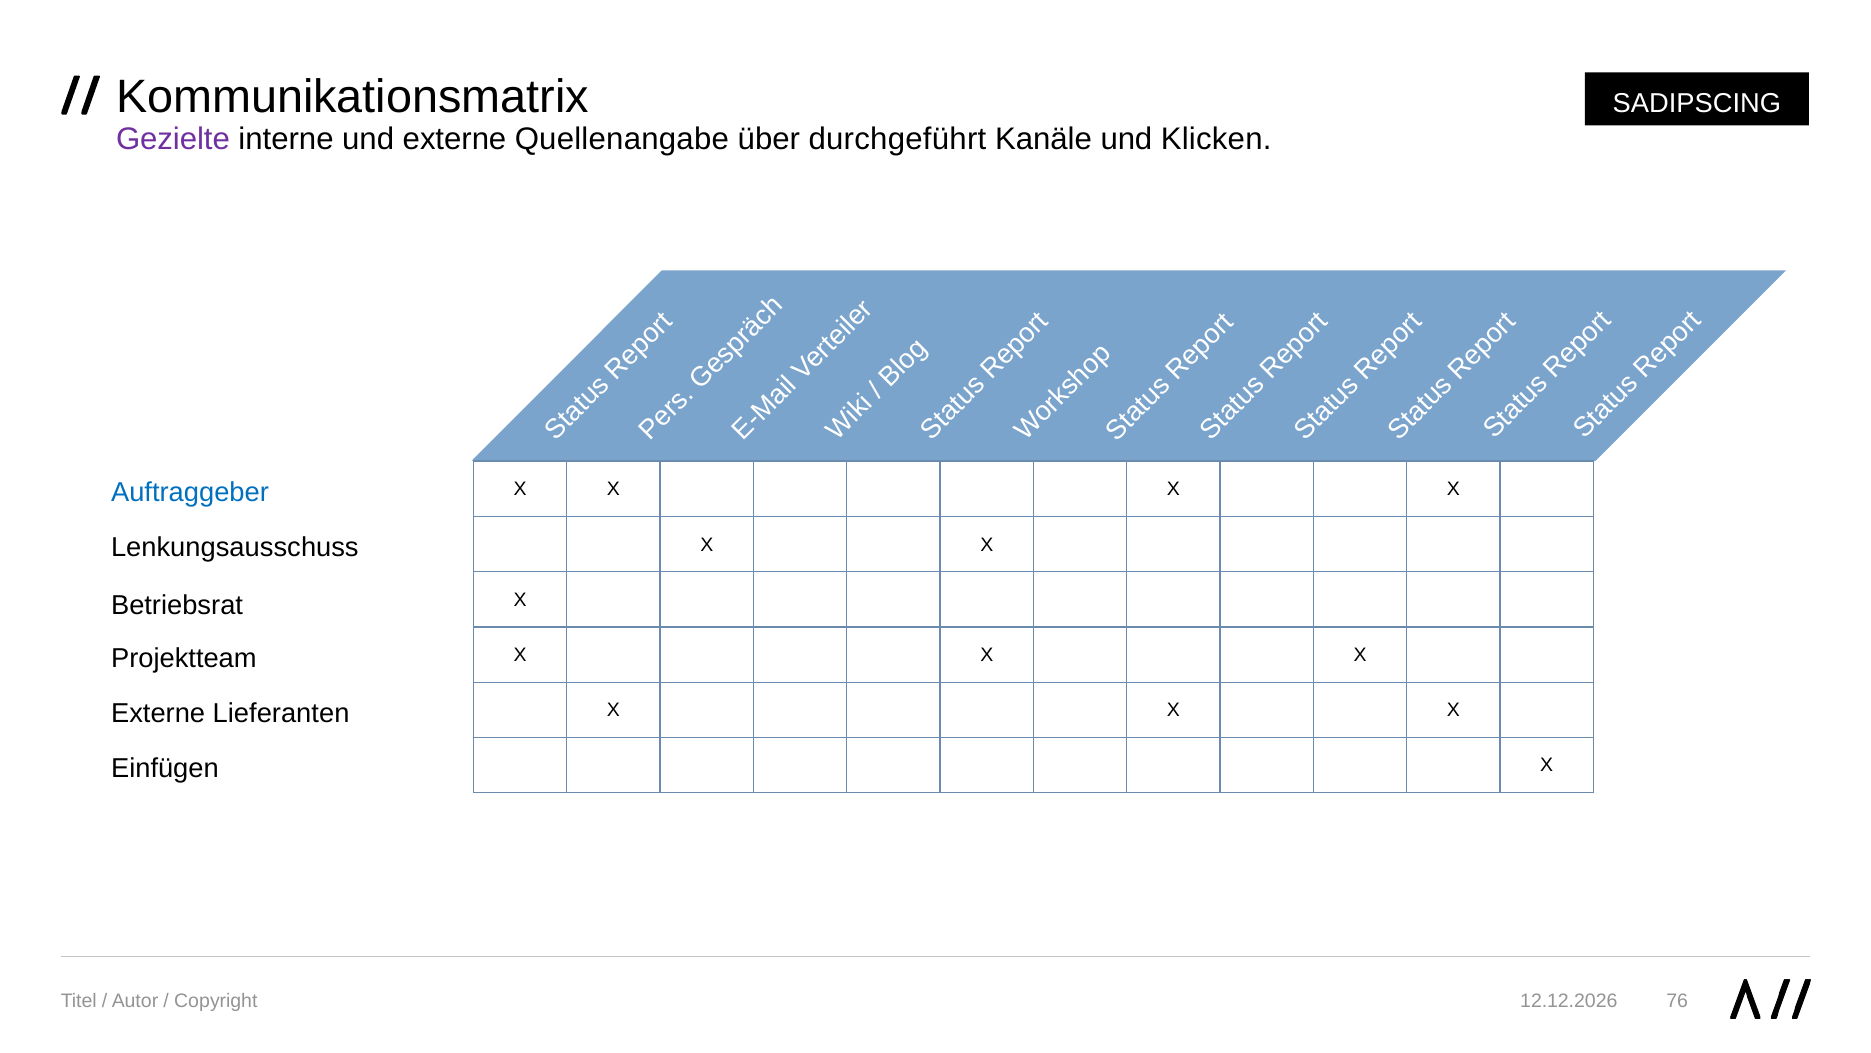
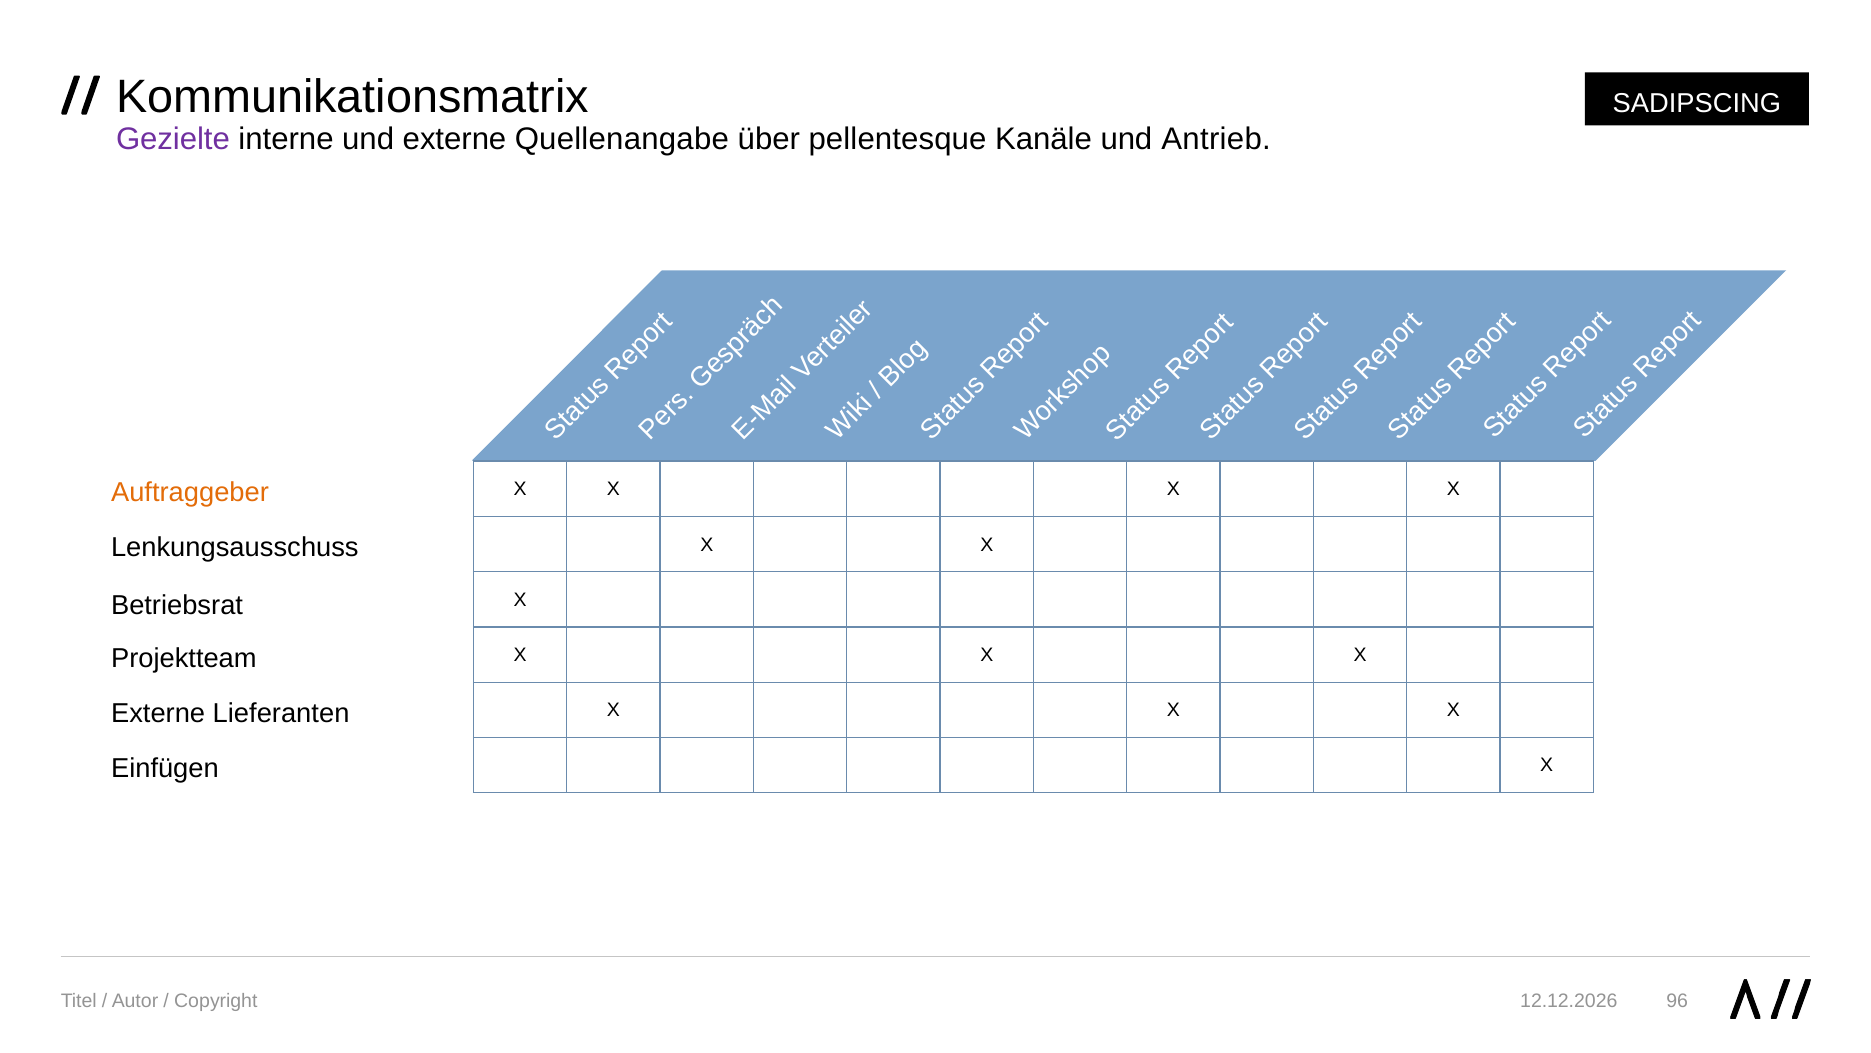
durchgeführt: durchgeführt -> pellentesque (898, 139)
Klicken: Klicken -> Antrieb (1216, 139)
Auftraggeber colour: blue -> orange (190, 492)
76: 76 -> 96 (1677, 1000)
